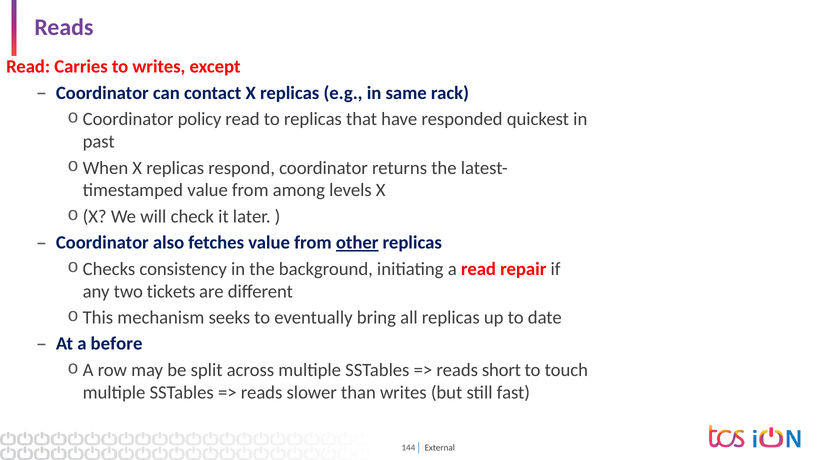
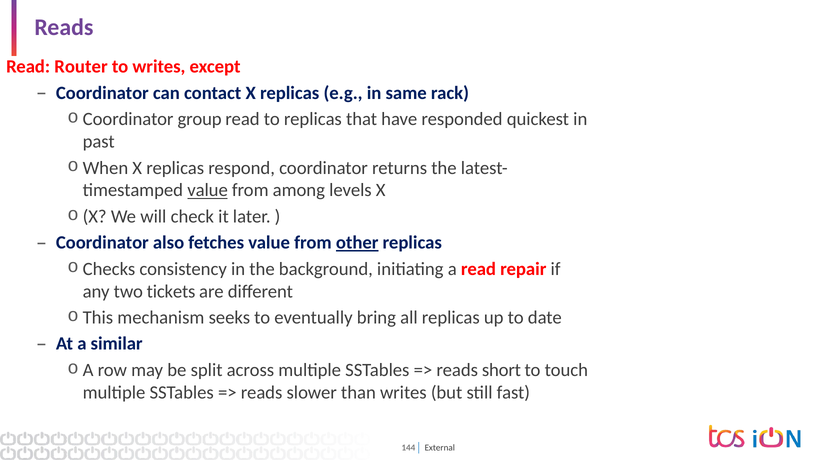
Carries: Carries -> Router (81, 67)
policy: policy -> group (200, 119)
value underline: none -> present (208, 190)
before: before -> similar (117, 343)
